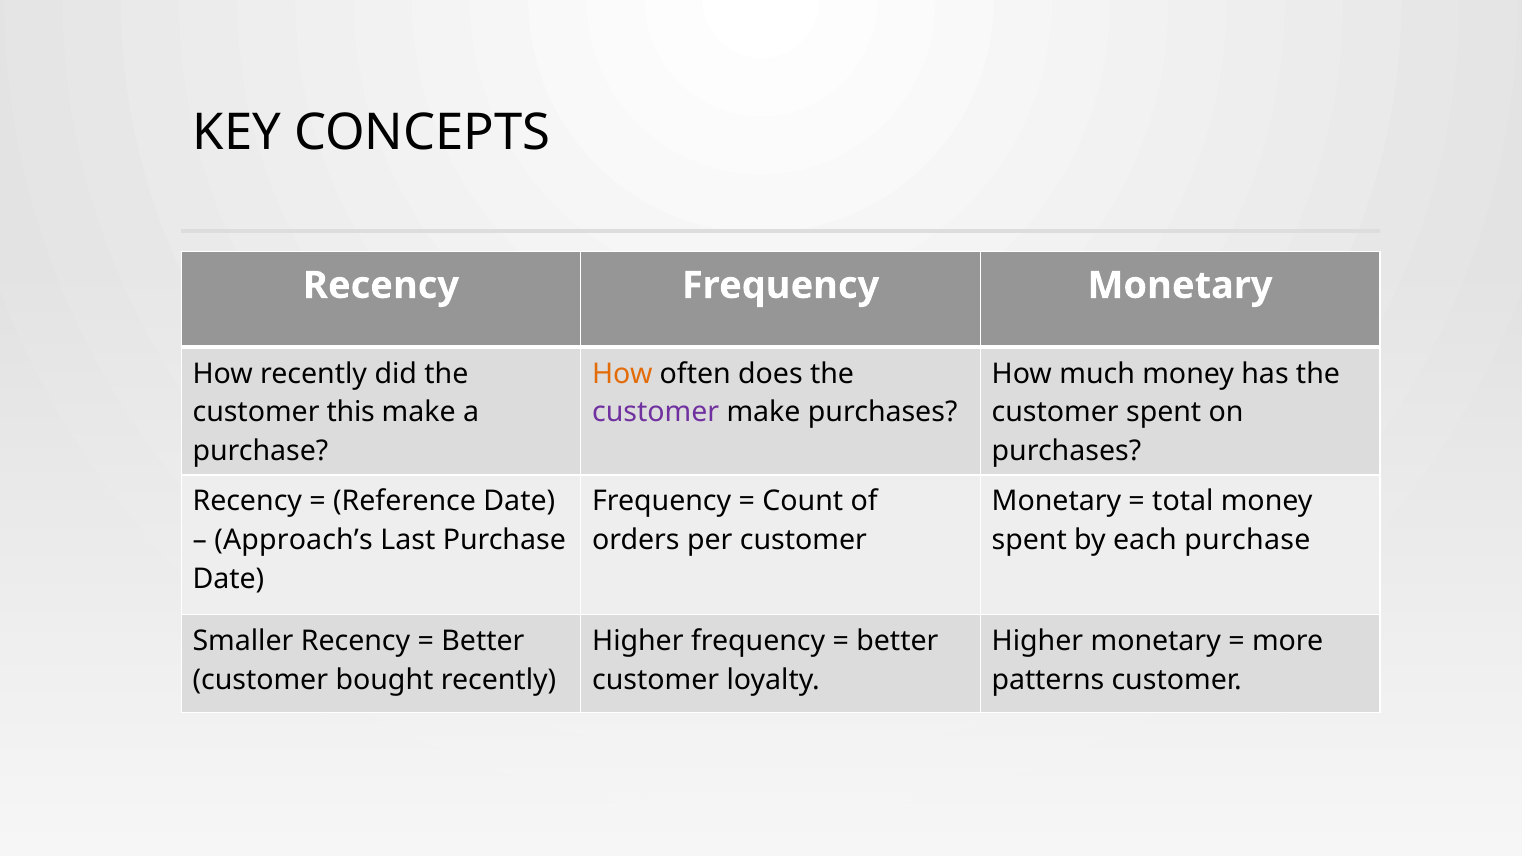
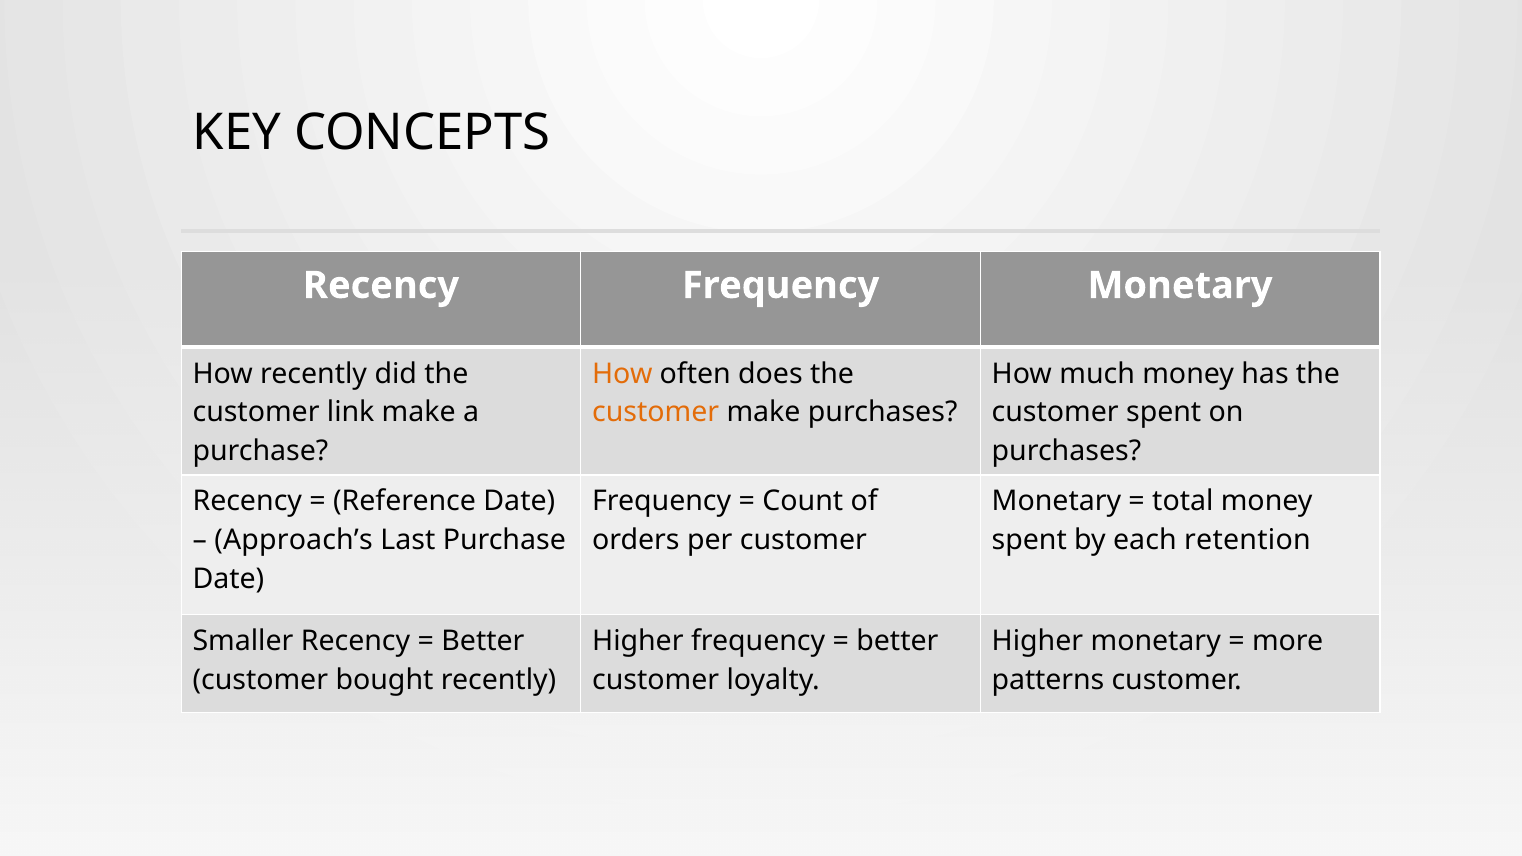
this: this -> link (351, 413)
customer colour: purple -> orange (656, 413)
each purchase: purchase -> retention (1247, 540)
